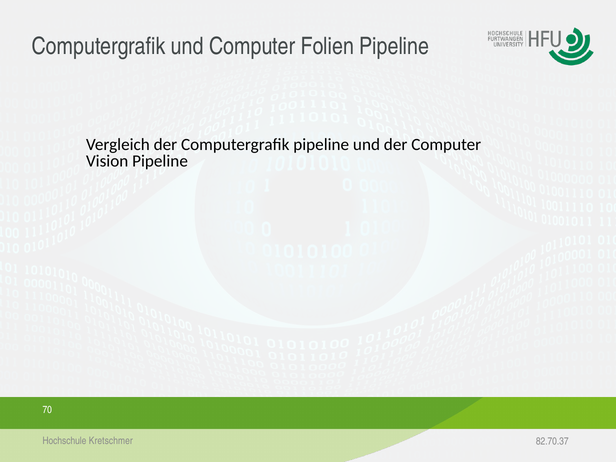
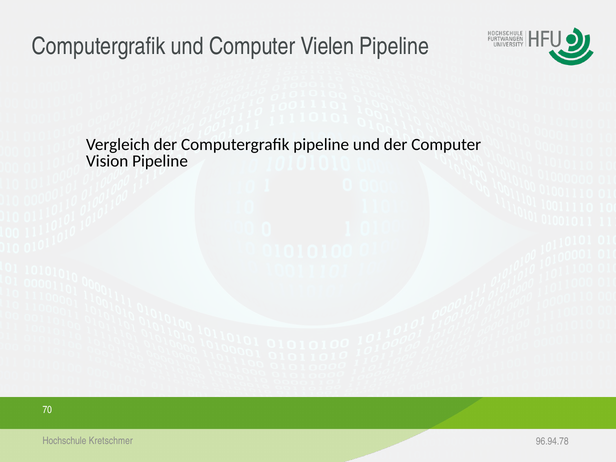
Folien: Folien -> Vielen (327, 46)
82.70.37: 82.70.37 -> 96.94.78 (552, 442)
